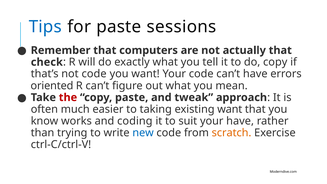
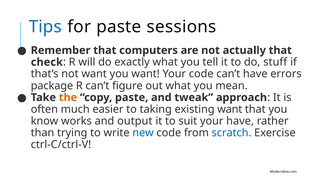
do copy: copy -> stuff (275, 62)
not code: code -> want (94, 74)
oriented: oriented -> package (52, 86)
the colour: red -> orange (68, 97)
coding: coding -> output (135, 121)
scratch colour: orange -> blue (232, 133)
